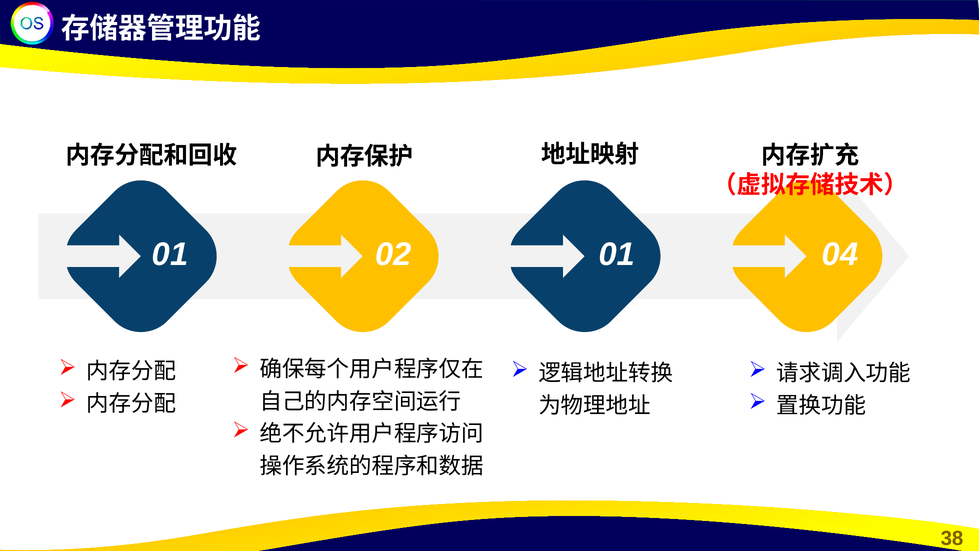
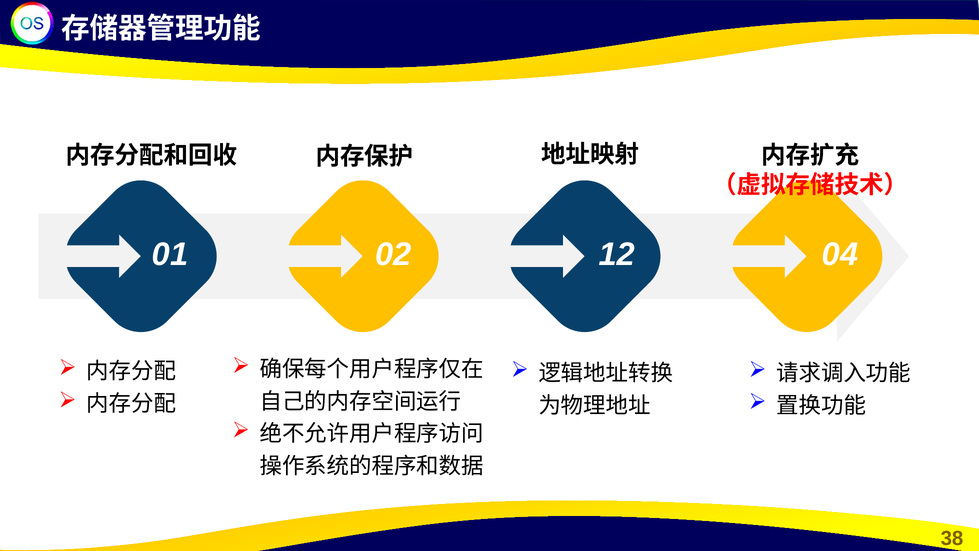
02 01: 01 -> 12 (617, 255)
